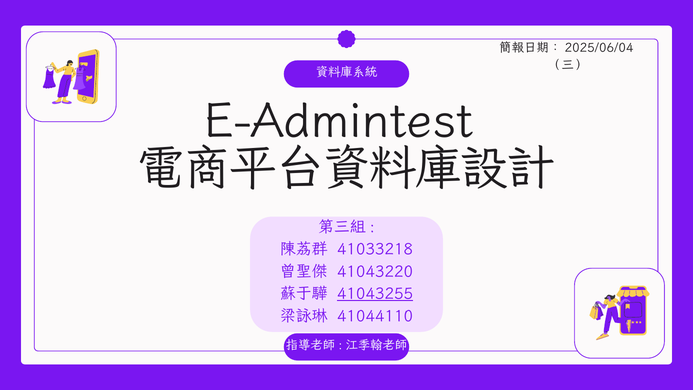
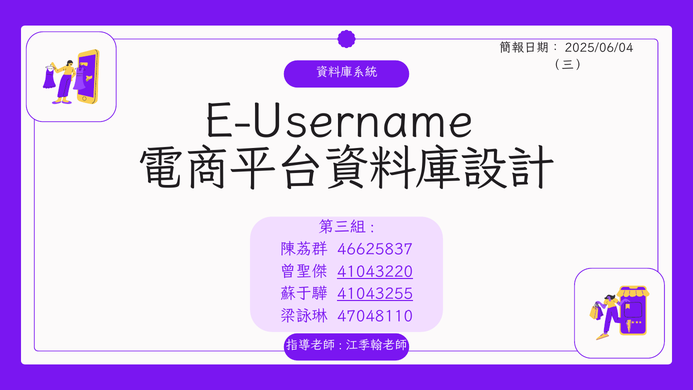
E-Admintest: E-Admintest -> E-Username (339, 121)
41033218: 41033218 -> 46625837 (375, 249)
41043220 underline: none -> present (375, 271)
41044110: 41044110 -> 47048110 (375, 316)
